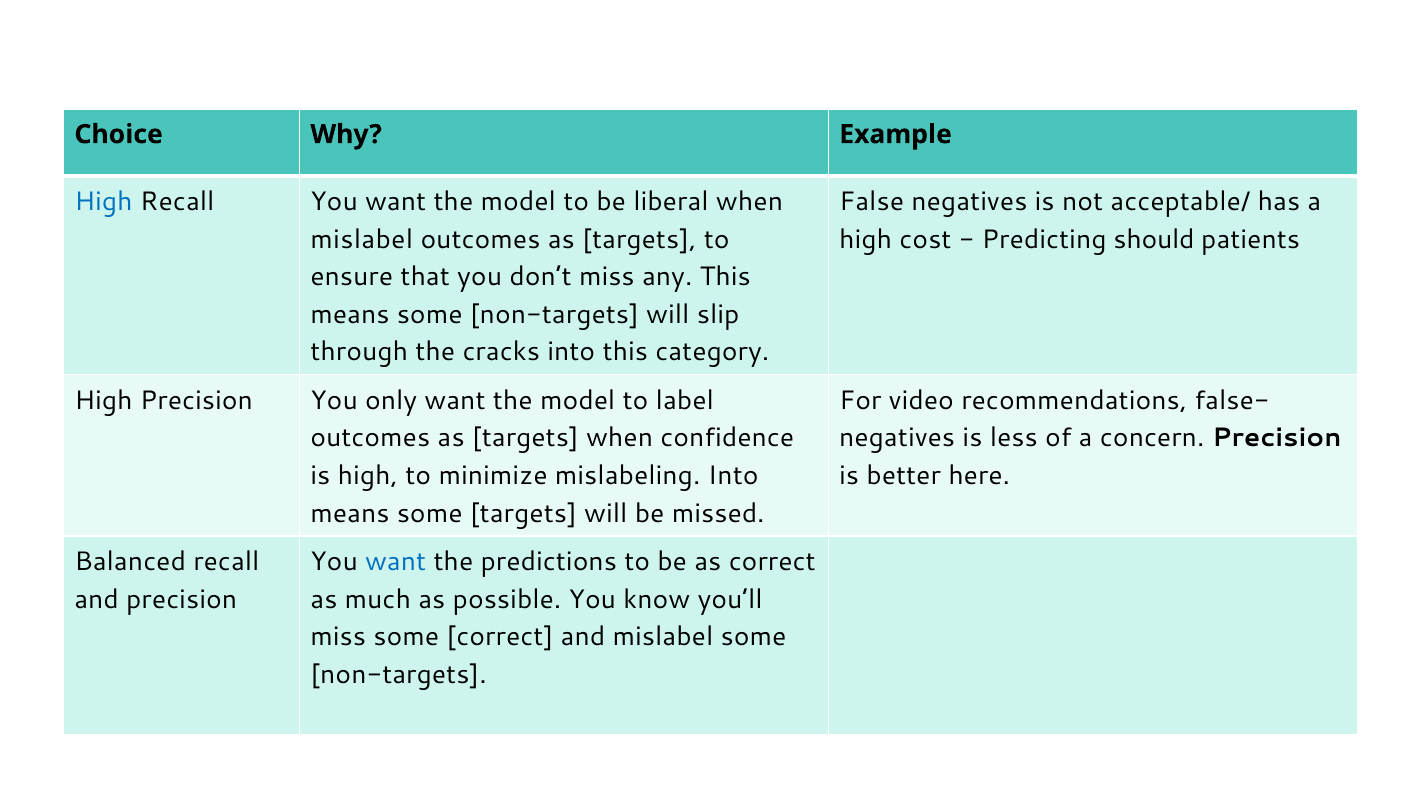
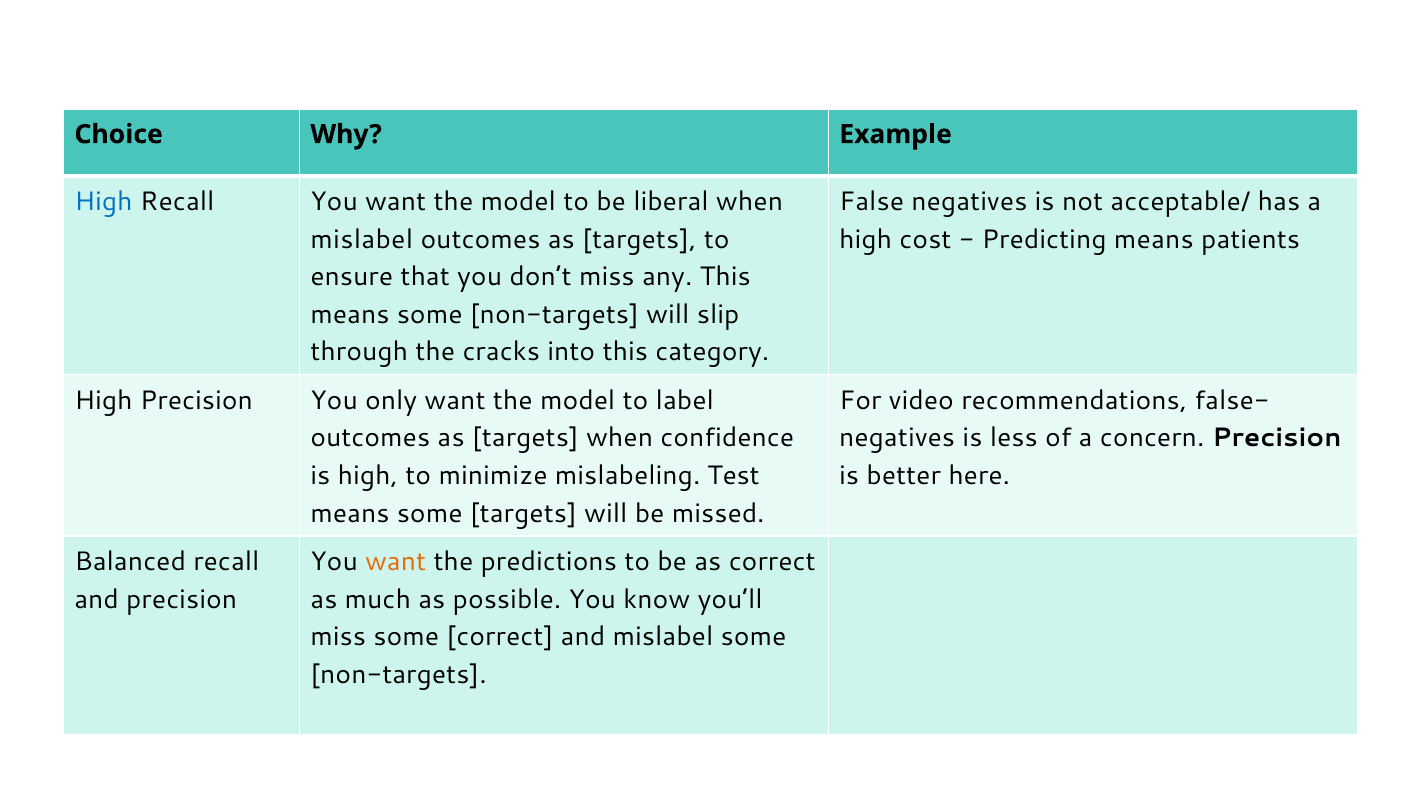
Predicting should: should -> means (1154, 239)
mislabeling Into: Into -> Test (733, 476)
want colour: blue -> orange (396, 562)
